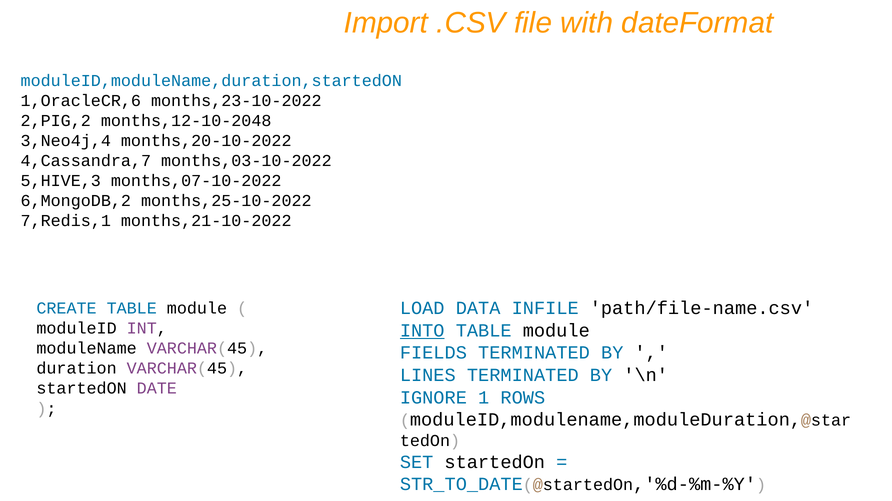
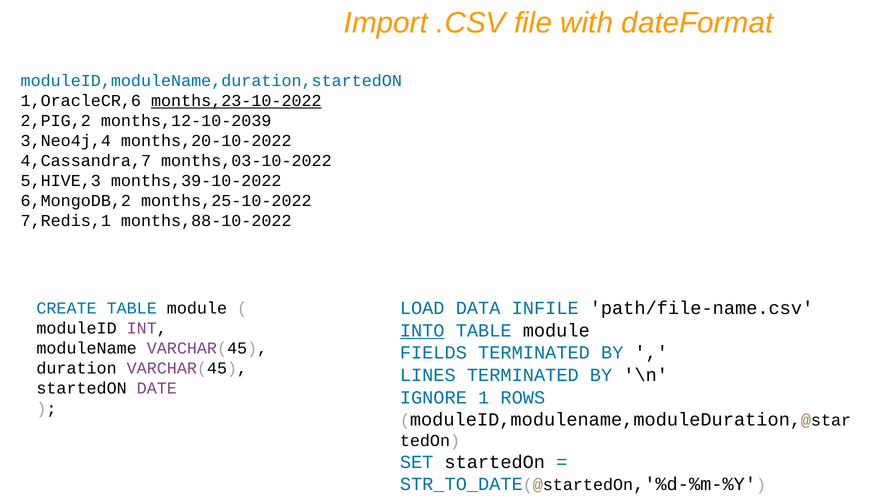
months,23-10-2022 underline: none -> present (236, 101)
months,12-10-2048: months,12-10-2048 -> months,12-10-2039 (186, 121)
months,07-10-2022: months,07-10-2022 -> months,39-10-2022 (196, 181)
months,21-10-2022: months,21-10-2022 -> months,88-10-2022 (206, 221)
